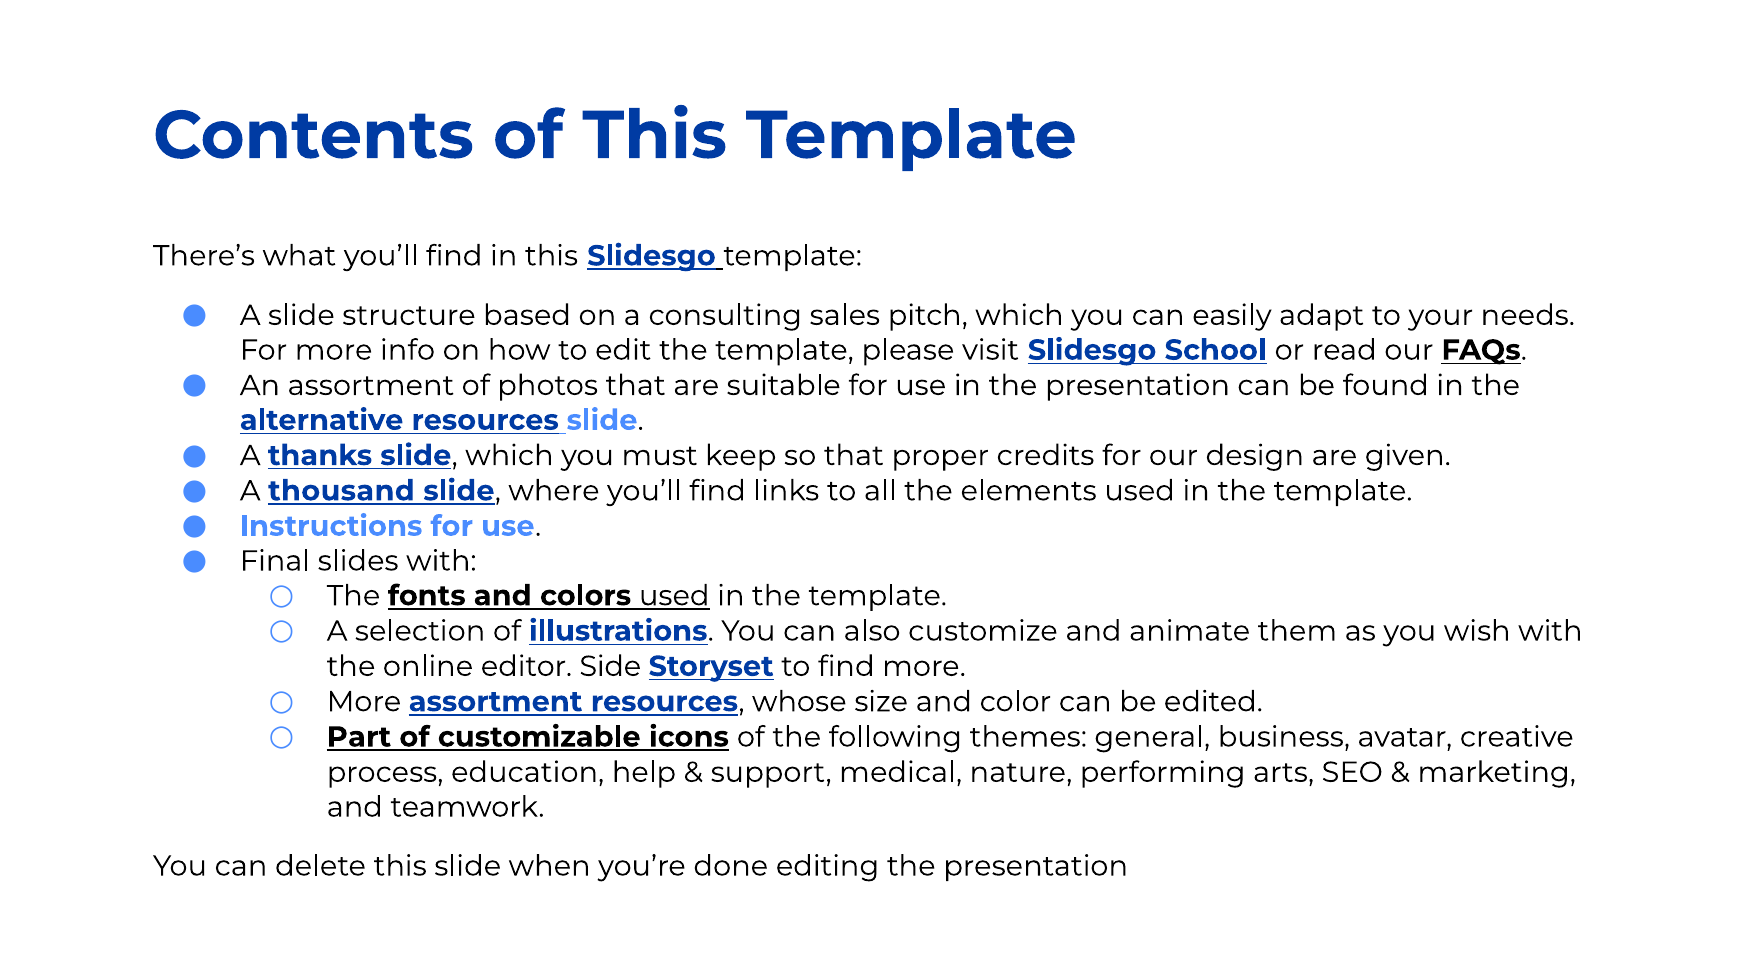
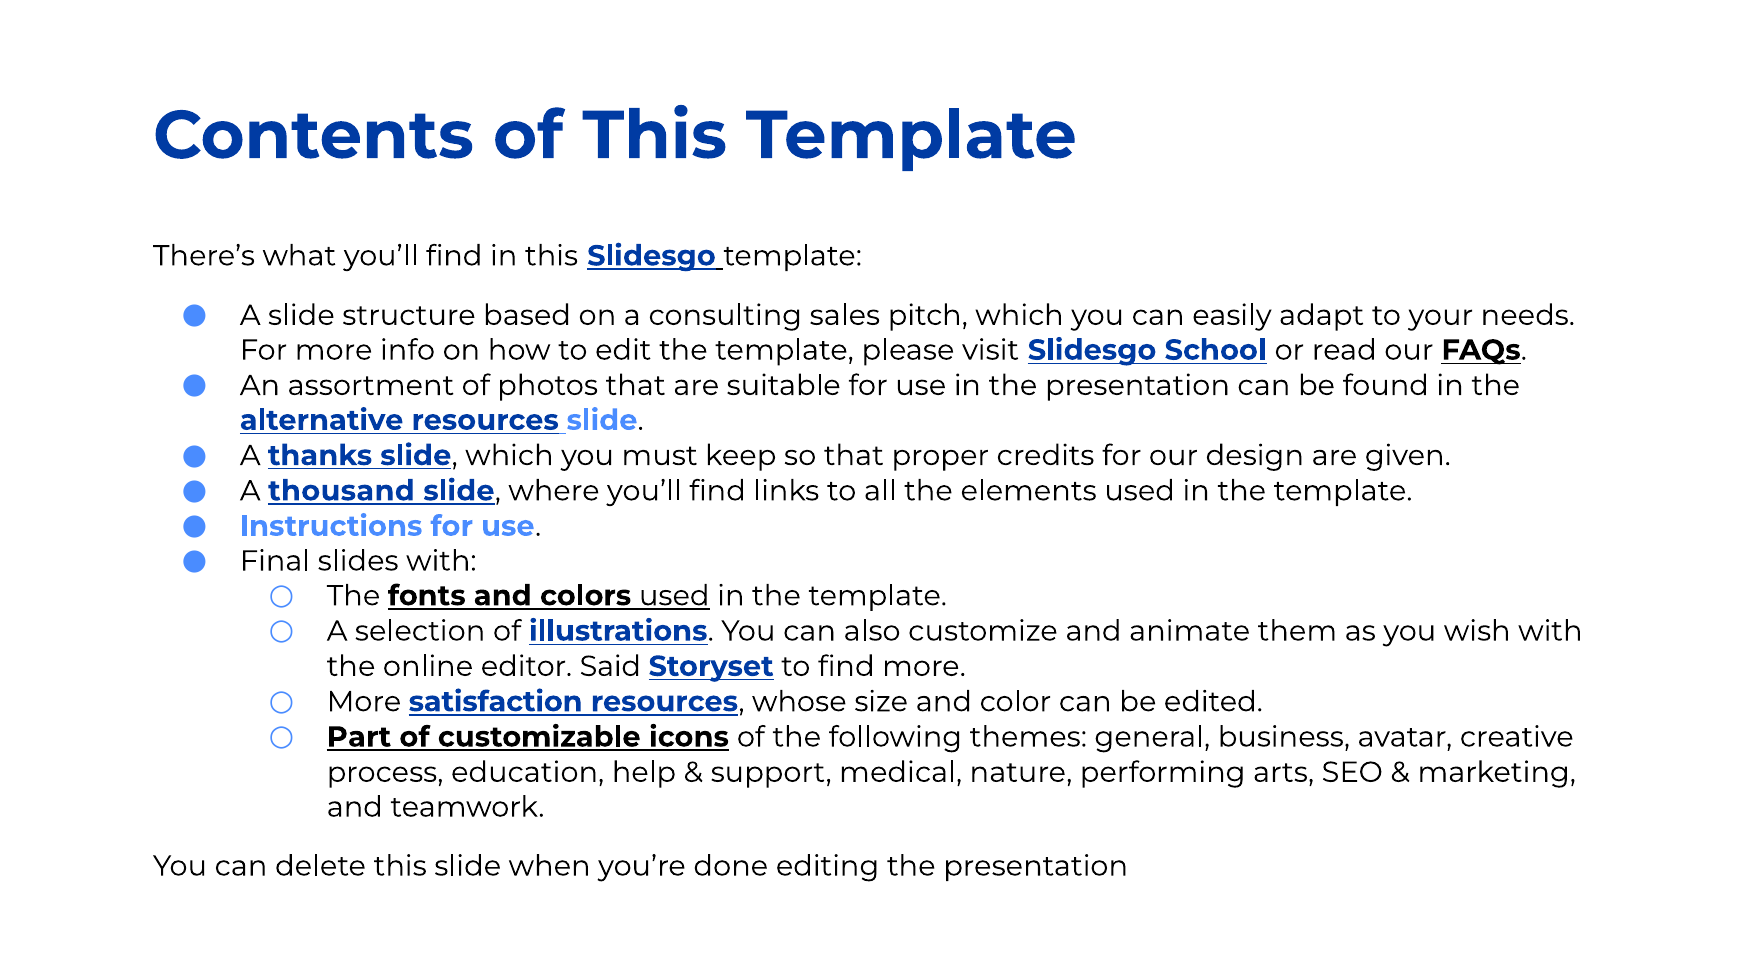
Side: Side -> Said (610, 666)
More assortment: assortment -> satisfaction (496, 701)
